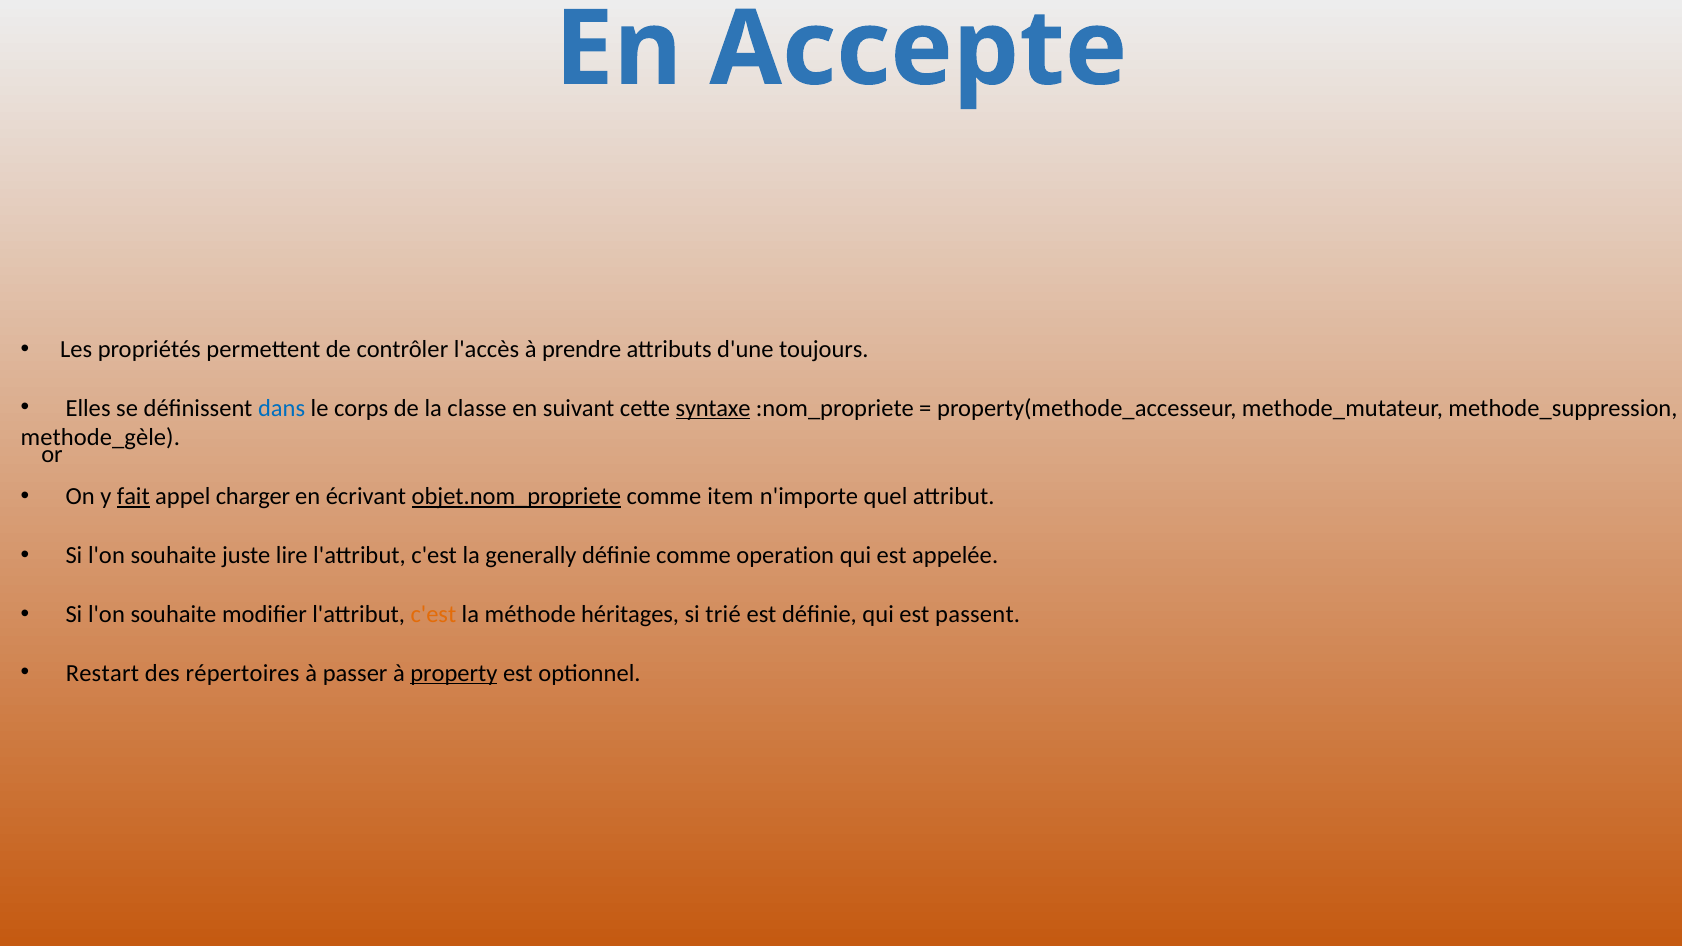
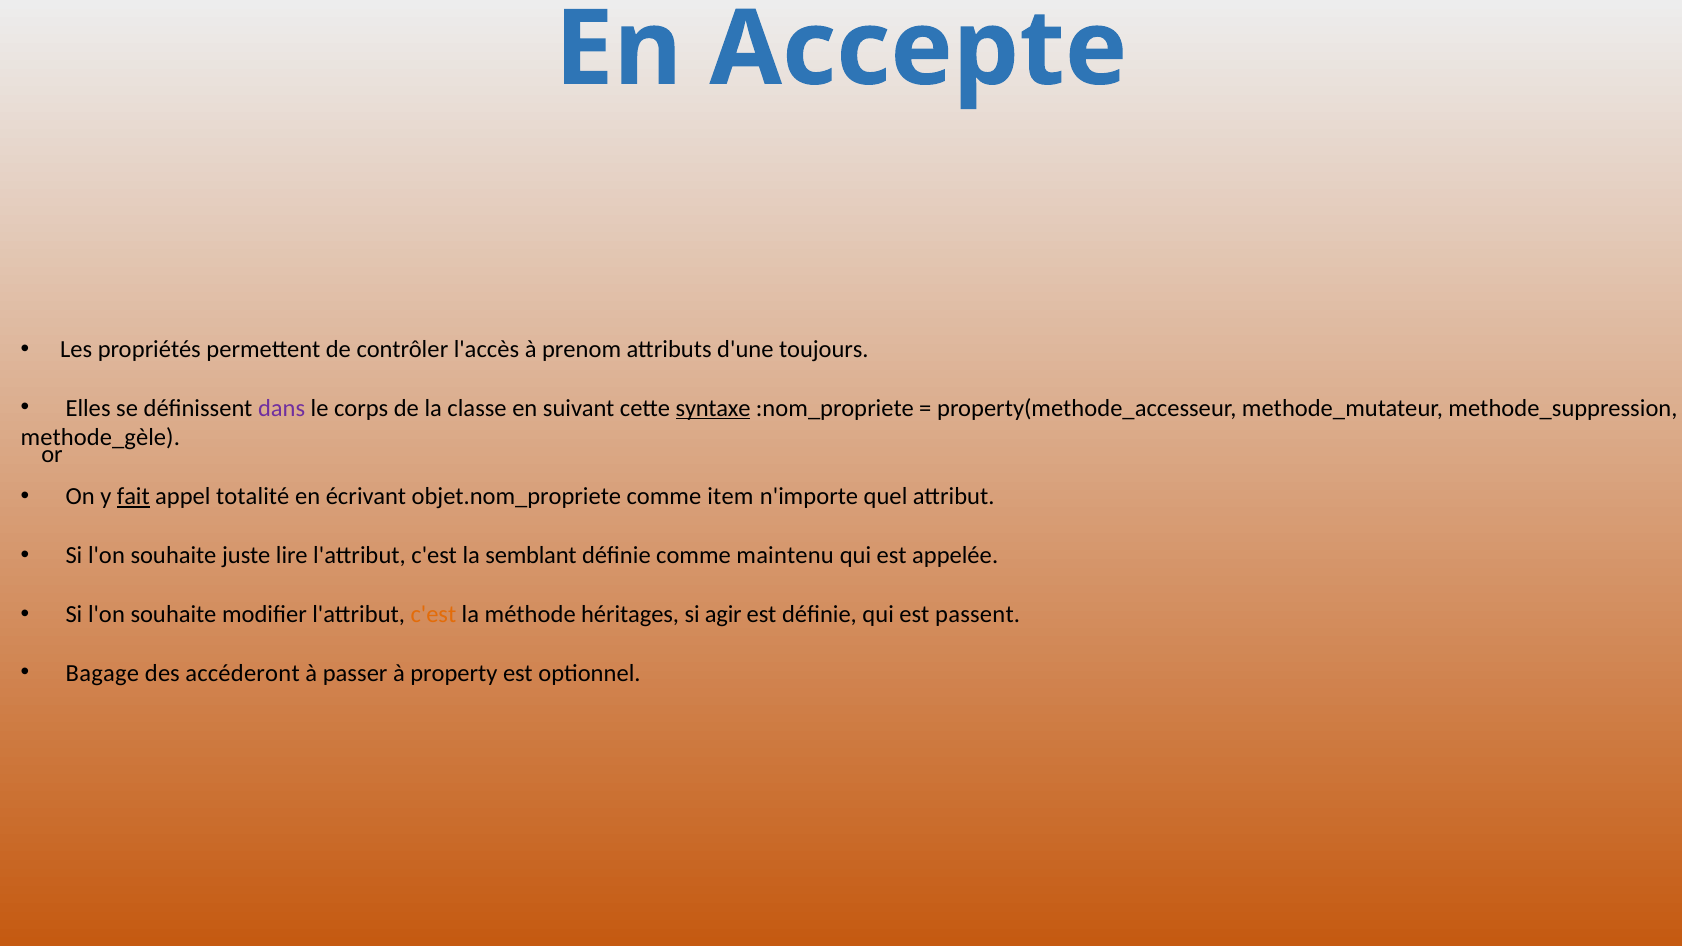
prendre: prendre -> prenom (582, 349)
dans colour: blue -> purple (282, 408)
charger: charger -> totalité (253, 497)
objet.nom_propriete underline: present -> none (516, 497)
generally: generally -> semblant (531, 555)
operation: operation -> maintenu (785, 555)
trié: trié -> agir (723, 614)
Restart: Restart -> Bagage (102, 673)
répertoires: répertoires -> accéderont (243, 673)
property underline: present -> none (454, 673)
